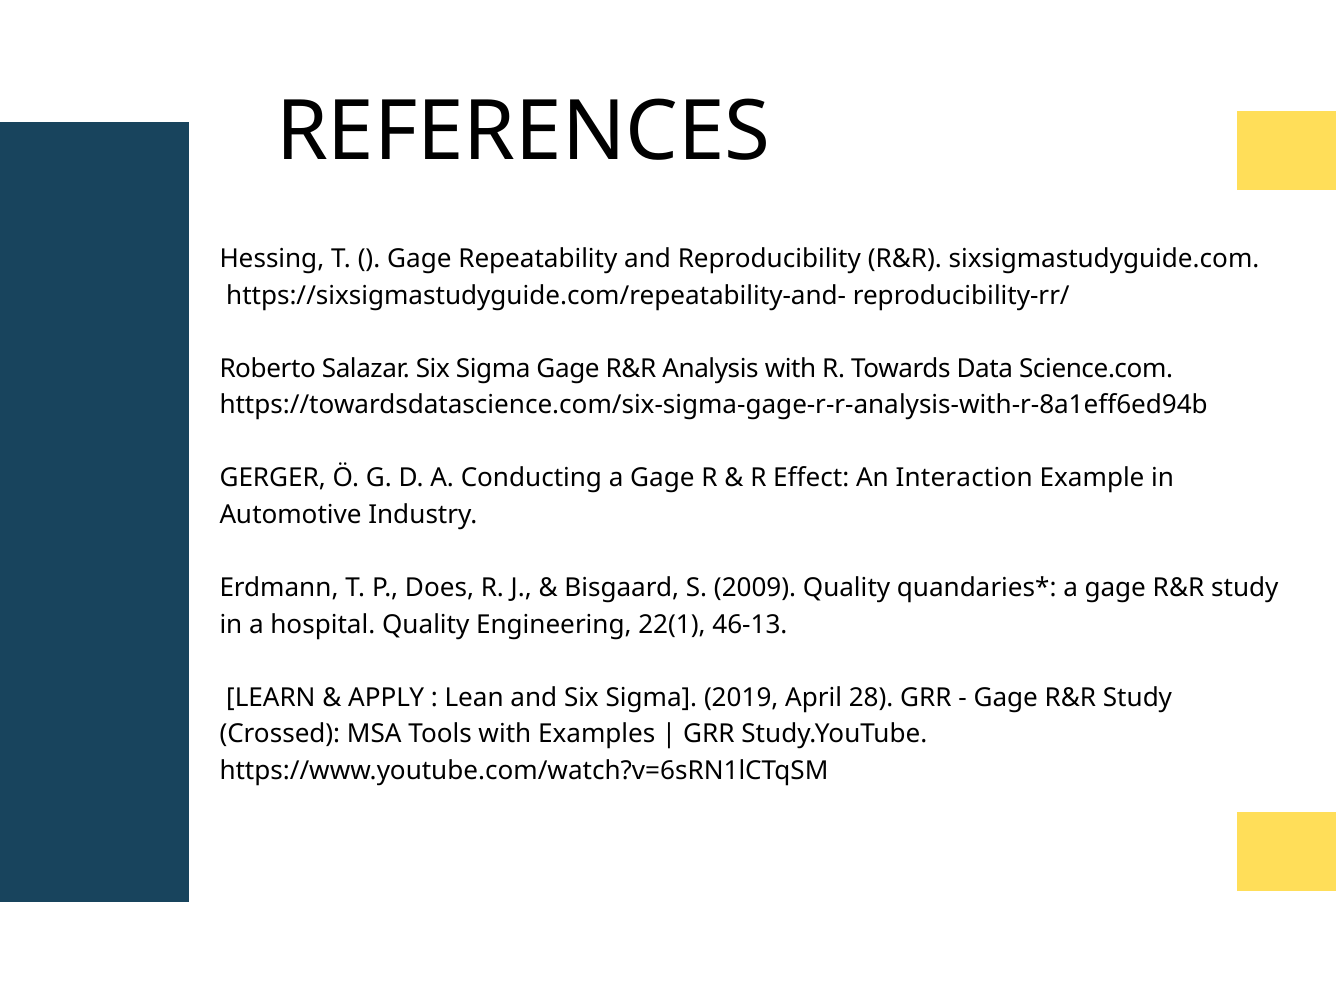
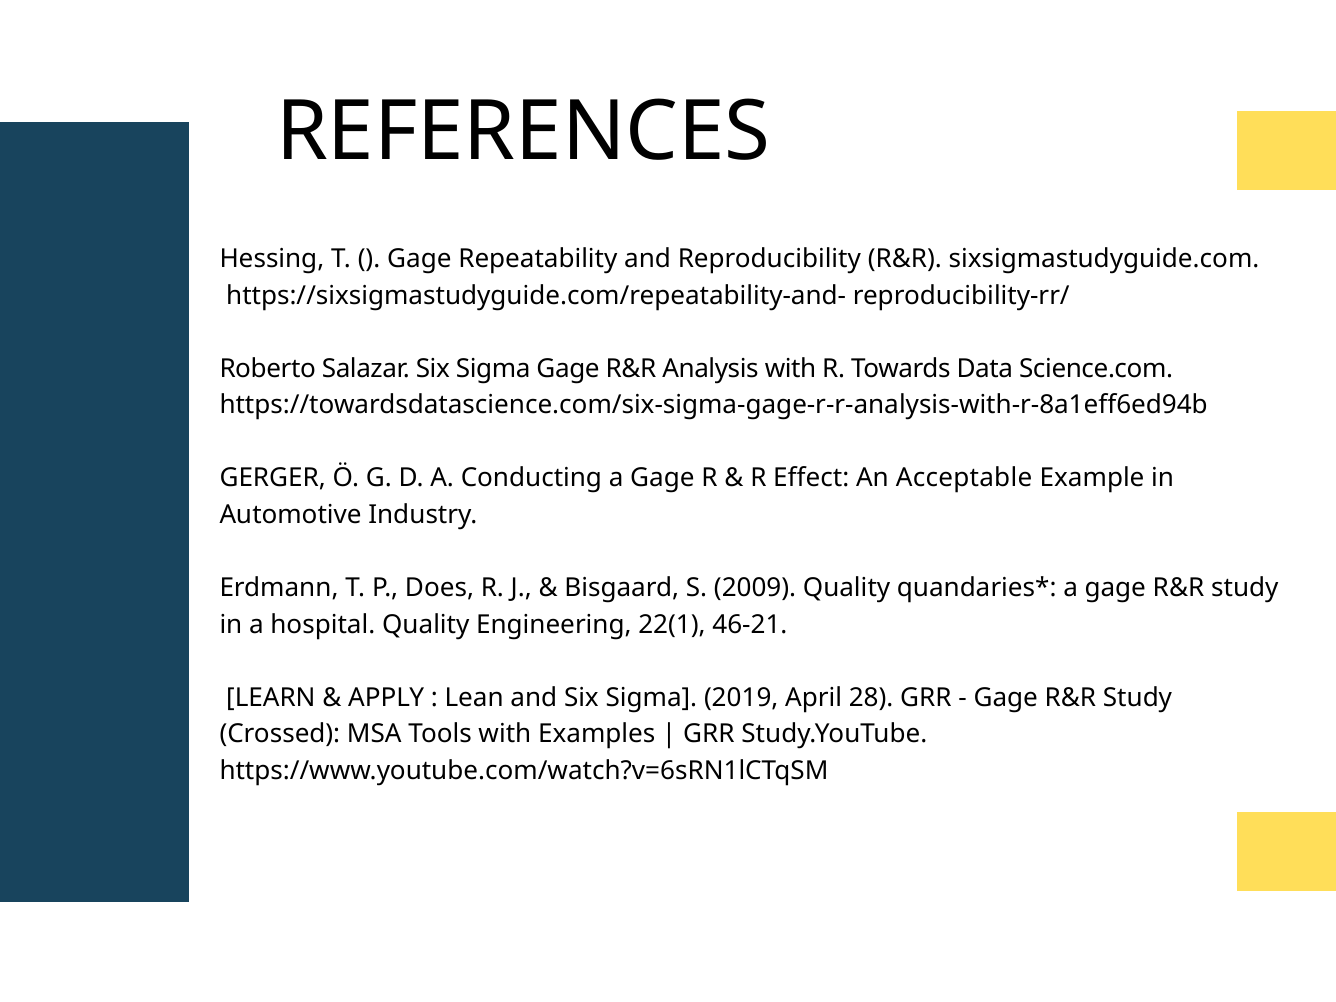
Interaction: Interaction -> Acceptable (964, 478)
46-13: 46-13 -> 46-21 (750, 625)
